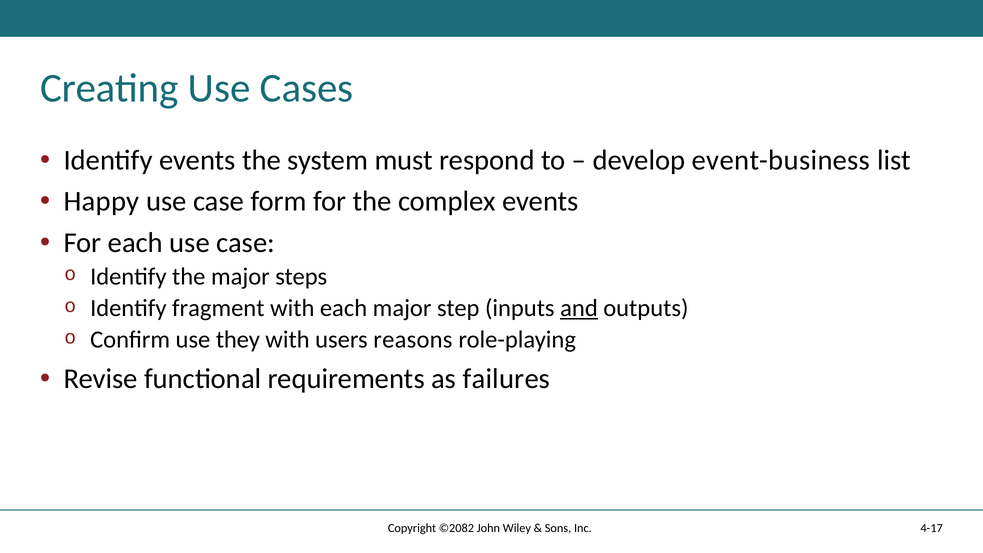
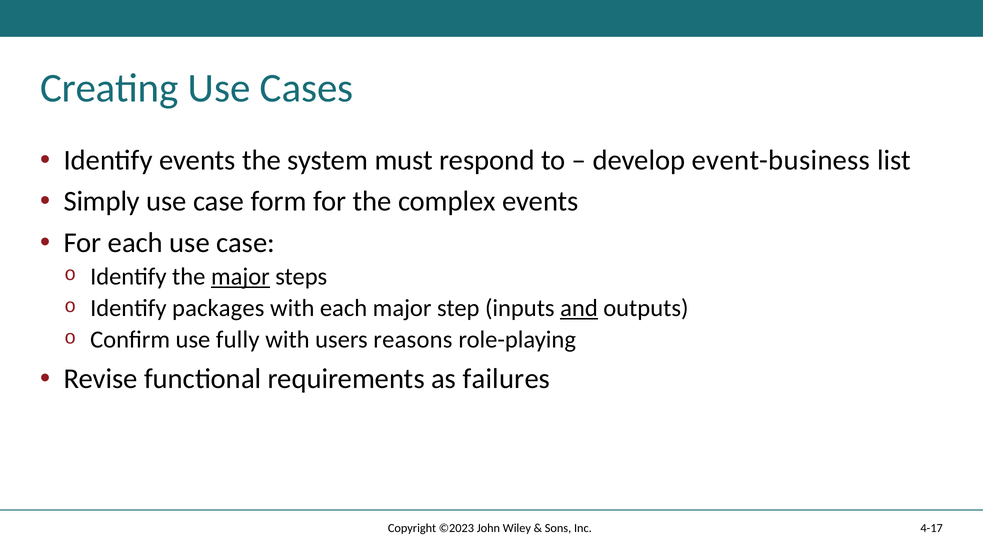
Happy: Happy -> Simply (102, 201)
major underline: none -> present (240, 277)
fragment: fragment -> packages (218, 308)
they: they -> fully (238, 340)
©2082: ©2082 -> ©2023 (456, 528)
